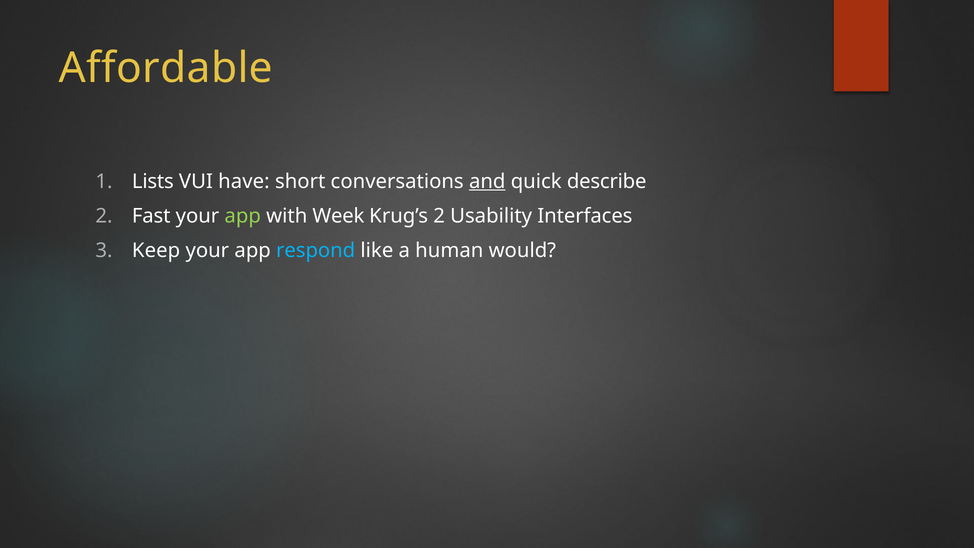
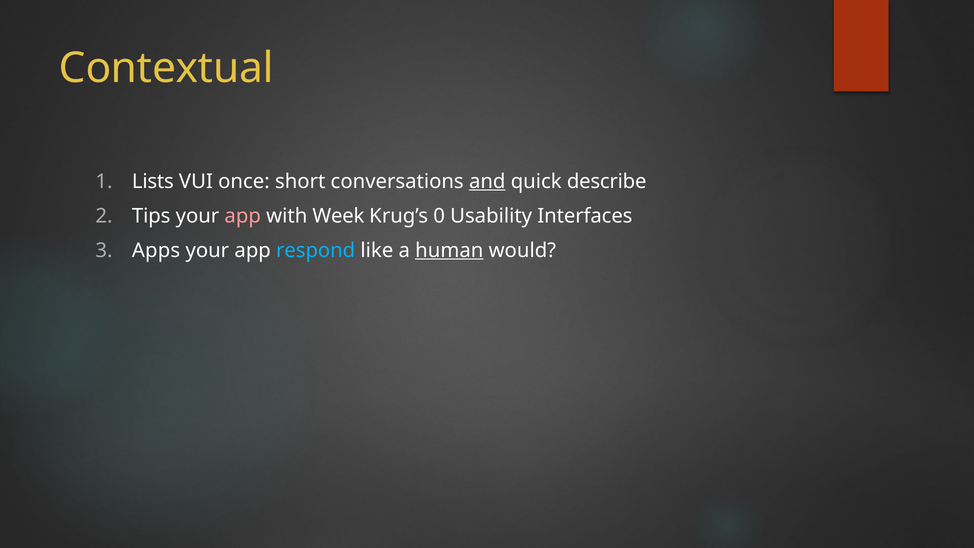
Affordable: Affordable -> Contextual (166, 68)
have: have -> once (244, 181)
Fast: Fast -> Tips (151, 216)
app colour: light green -> pink (243, 216)
Krug’s 2: 2 -> 0 (439, 216)
Keep: Keep -> Apps (156, 250)
human underline: none -> present (449, 250)
